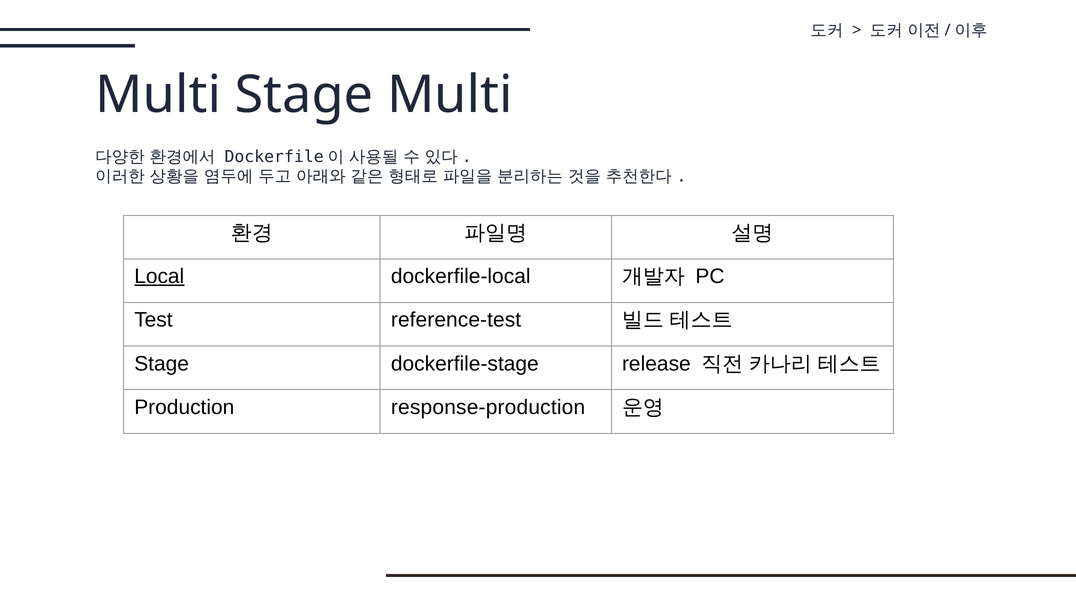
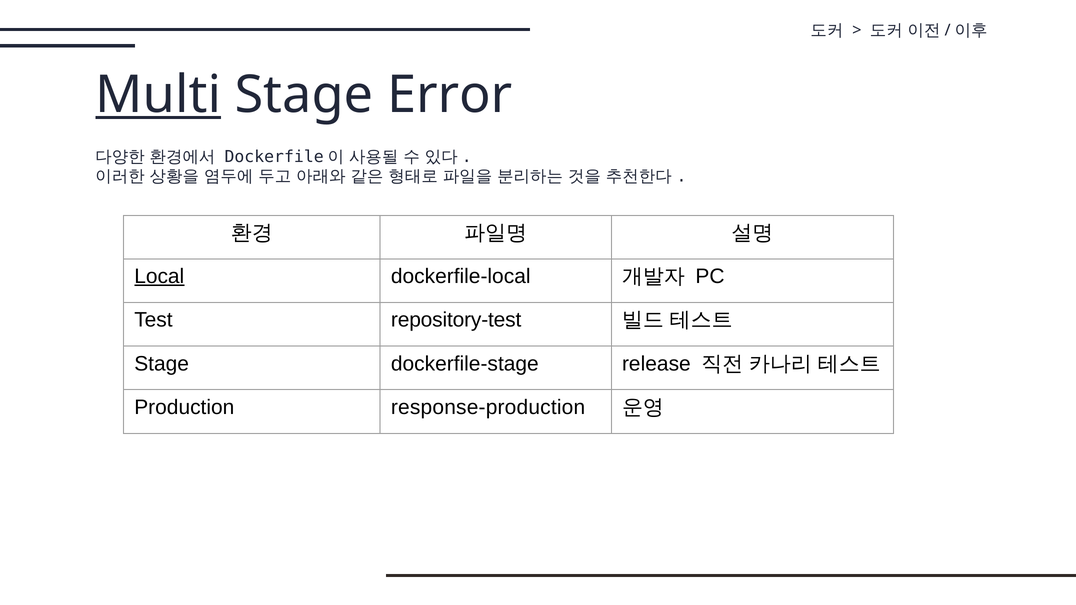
Multi underline: none -> present (158, 95)
Stage Multi: Multi -> Error (450, 95)
reference-test: reference-test -> repository-test (456, 320)
